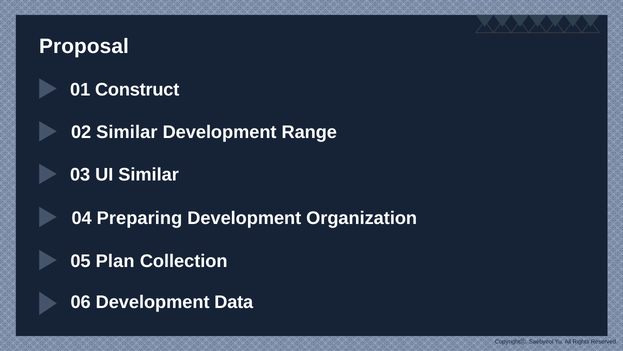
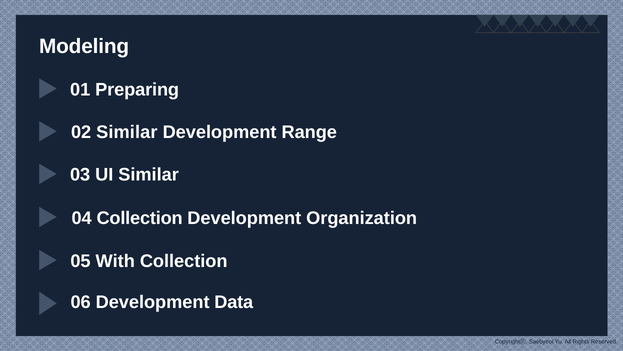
Proposal: Proposal -> Modeling (84, 46)
Construct: Construct -> Preparing (137, 89)
04 Preparing: Preparing -> Collection (140, 218)
Plan: Plan -> With (115, 261)
